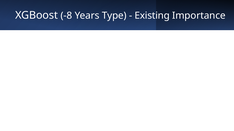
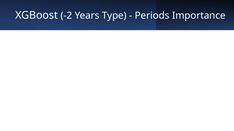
-8: -8 -> -2 (66, 16)
Existing: Existing -> Periods (152, 16)
